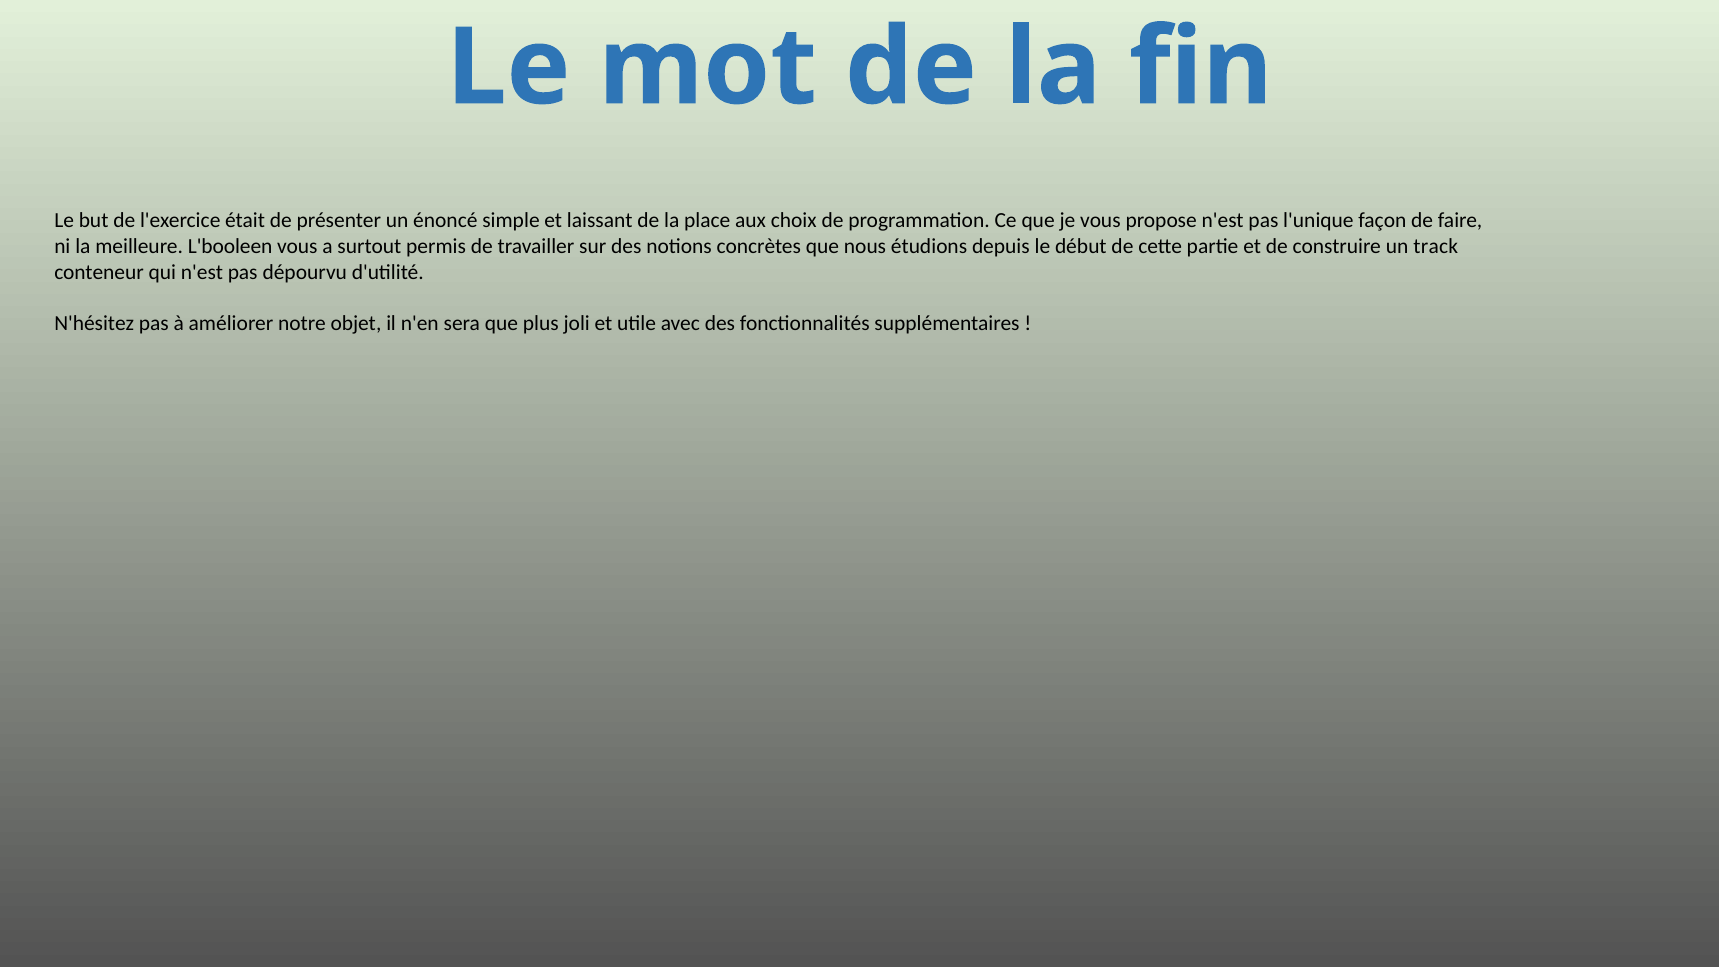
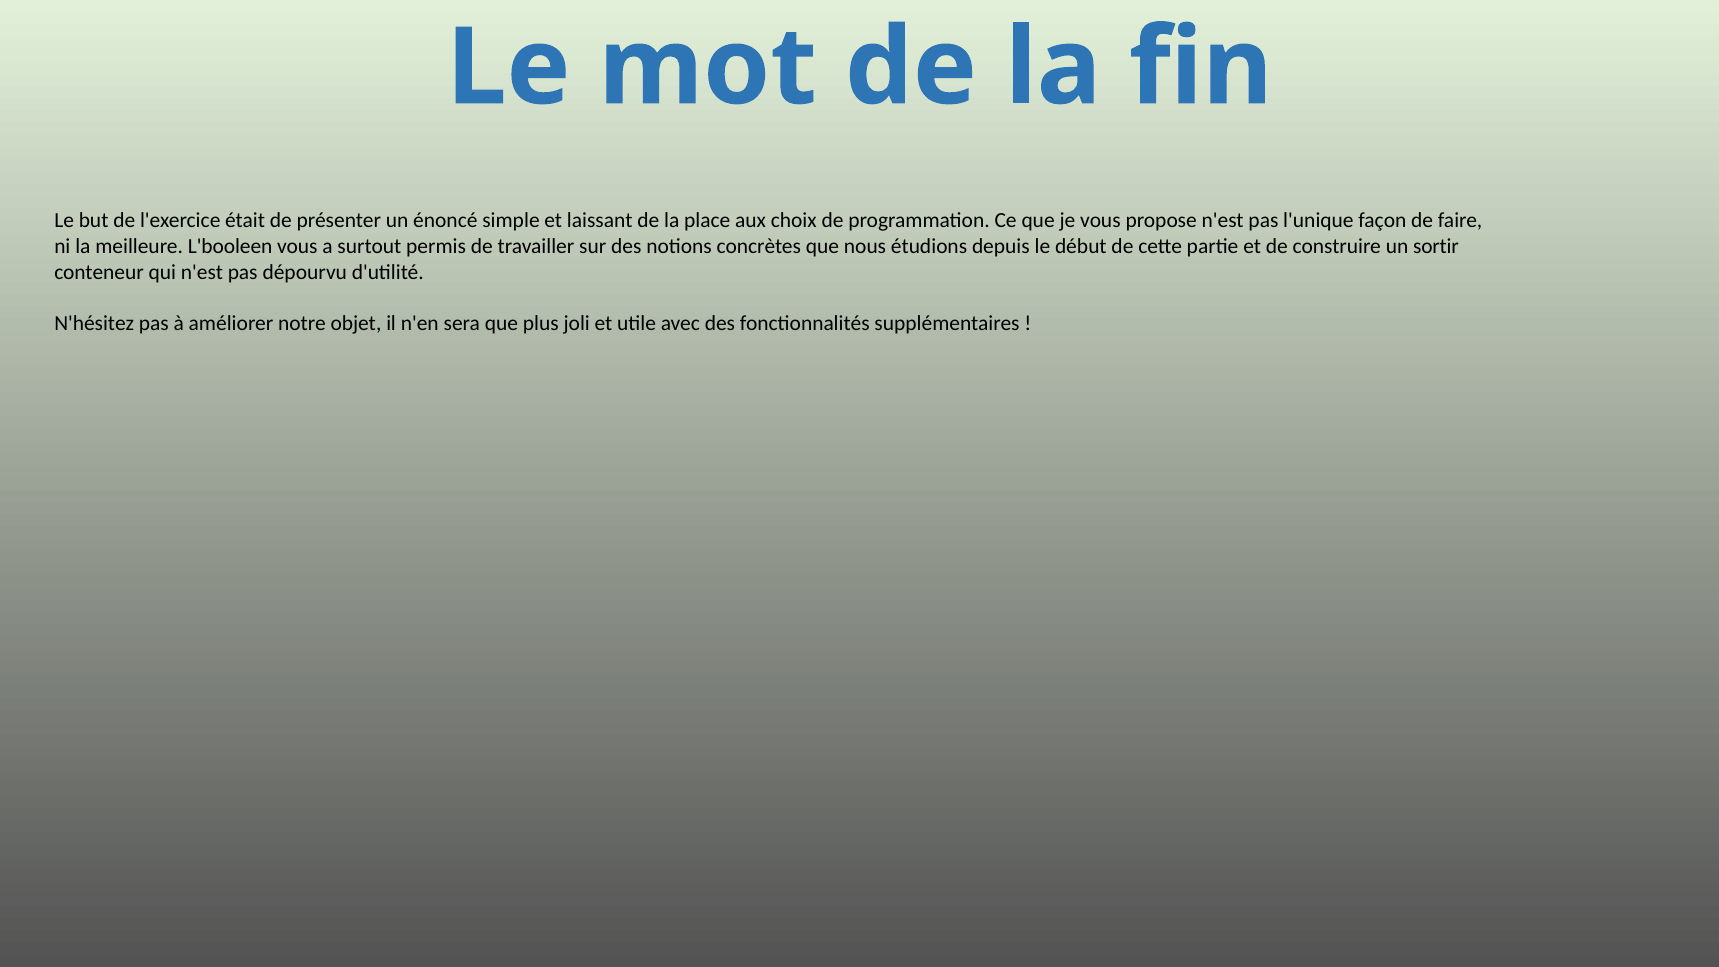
track: track -> sortir (1436, 246)
